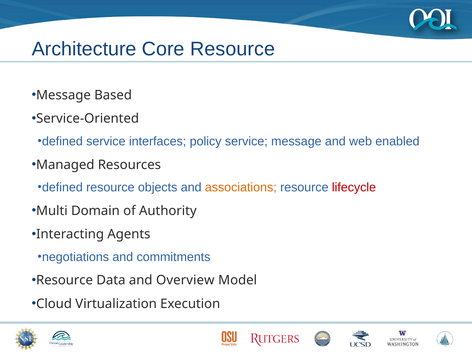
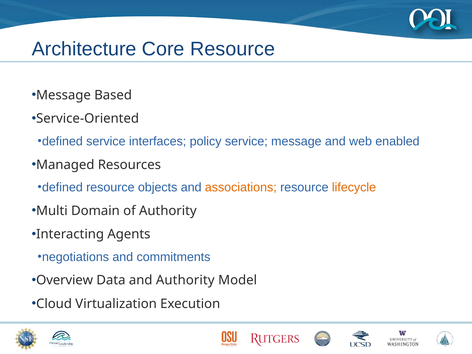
lifecycle colour: red -> orange (354, 187)
Resource: Resource -> Overview (65, 280)
and Overview: Overview -> Authority (185, 280)
